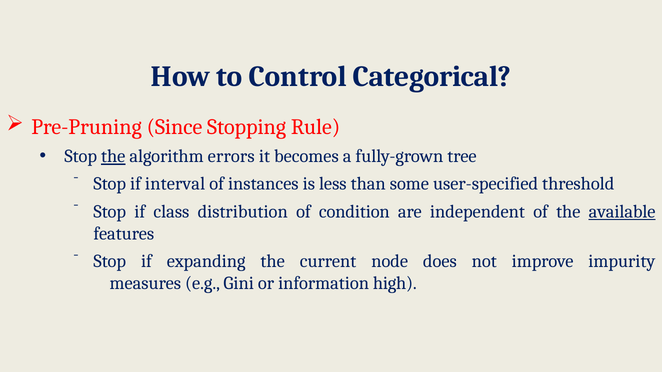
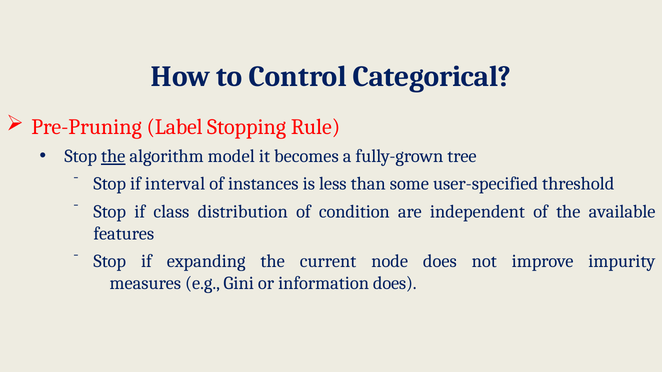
Since: Since -> Label (175, 127)
errors: errors -> model (231, 157)
available underline: present -> none (622, 212)
information high: high -> does (395, 283)
